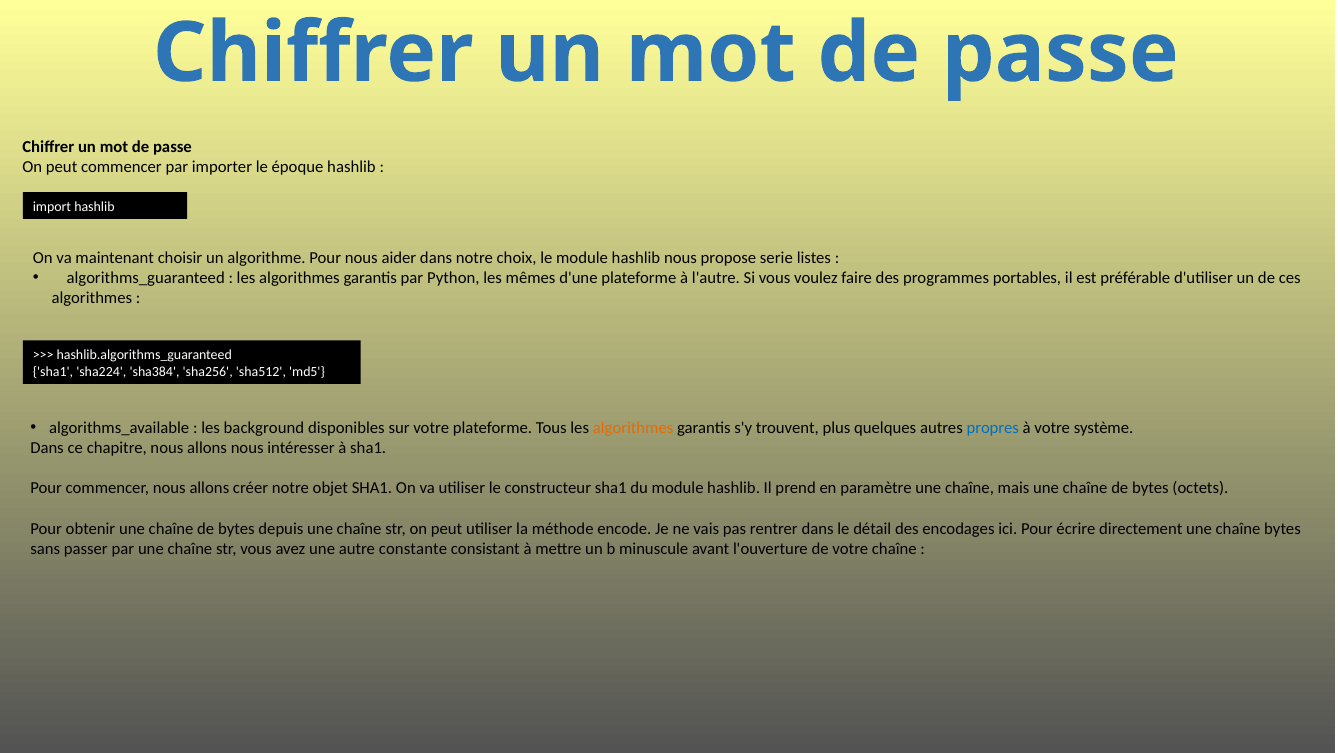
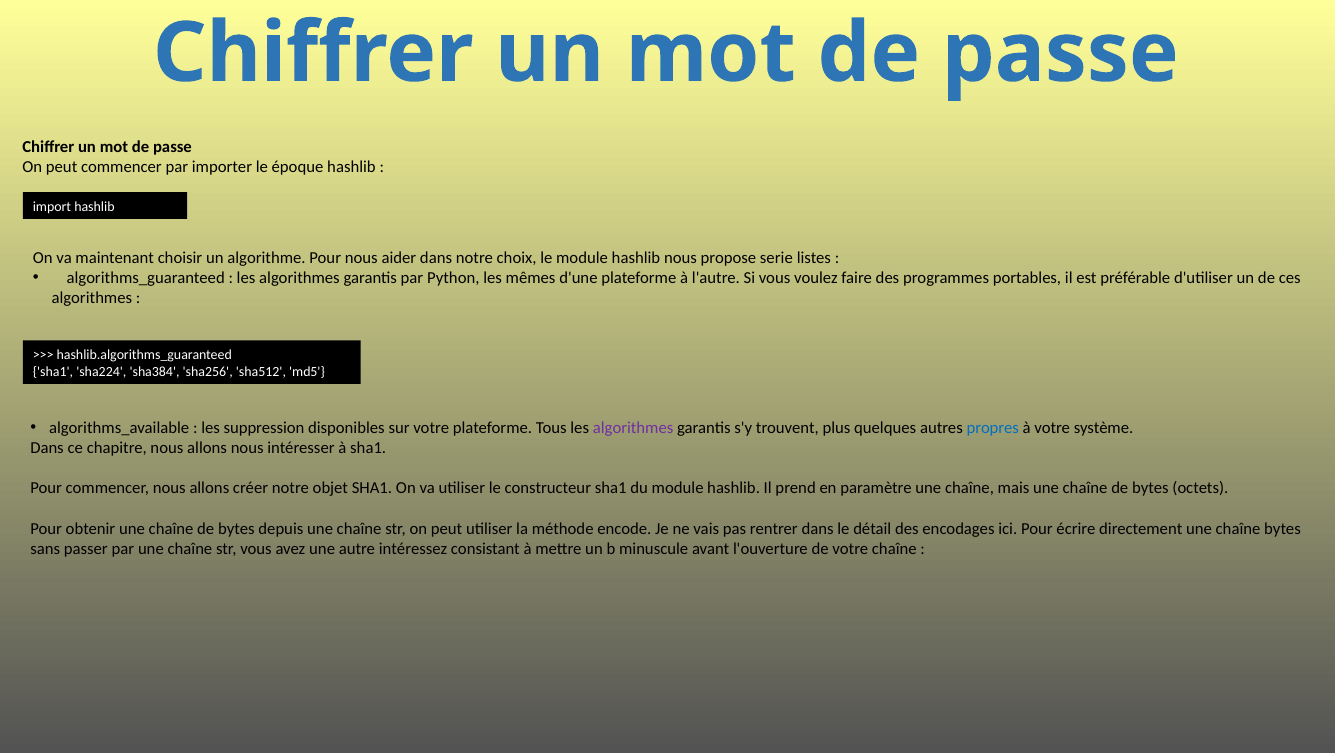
background: background -> suppression (264, 428)
algorithmes colour: orange -> purple (633, 428)
constante: constante -> intéressez (413, 548)
